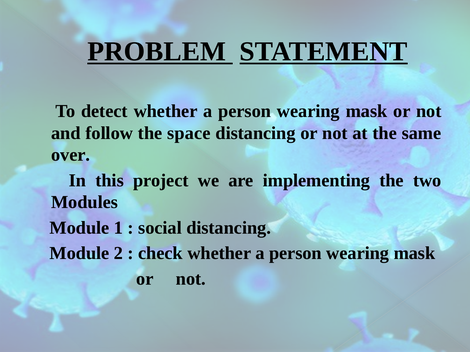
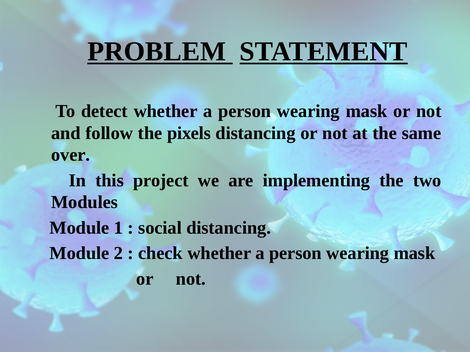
space: space -> pixels (189, 133)
